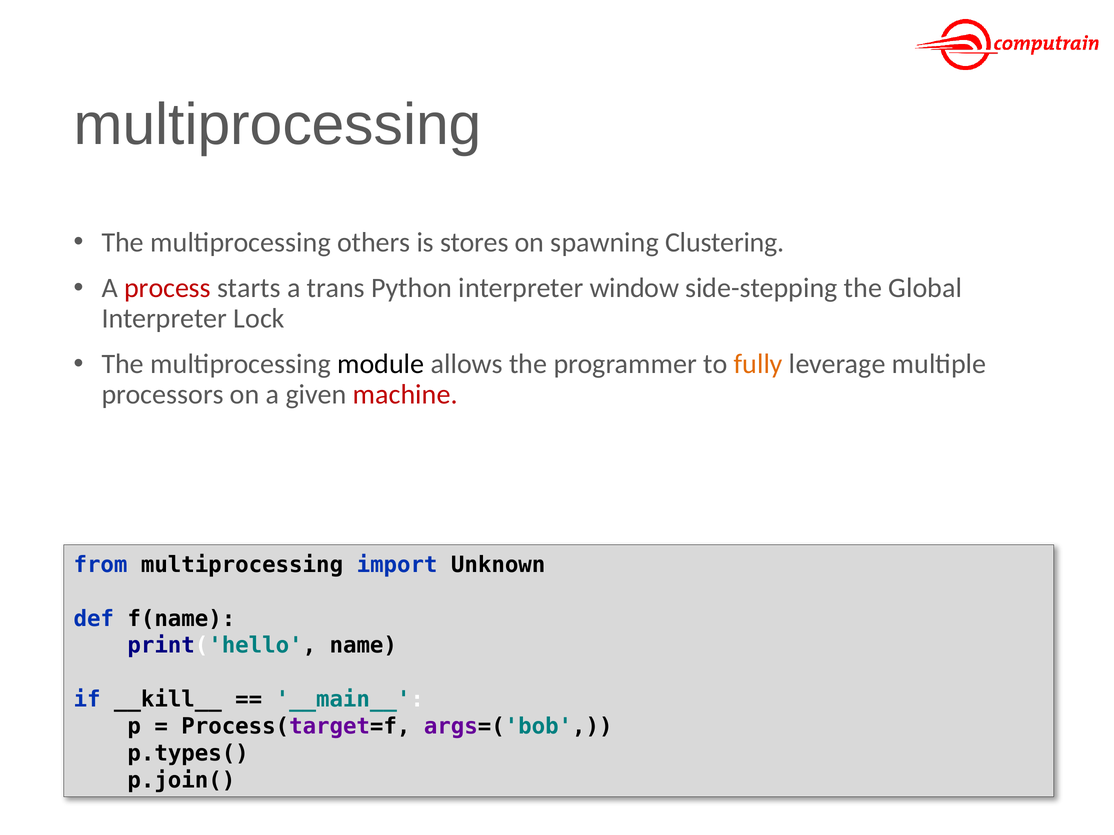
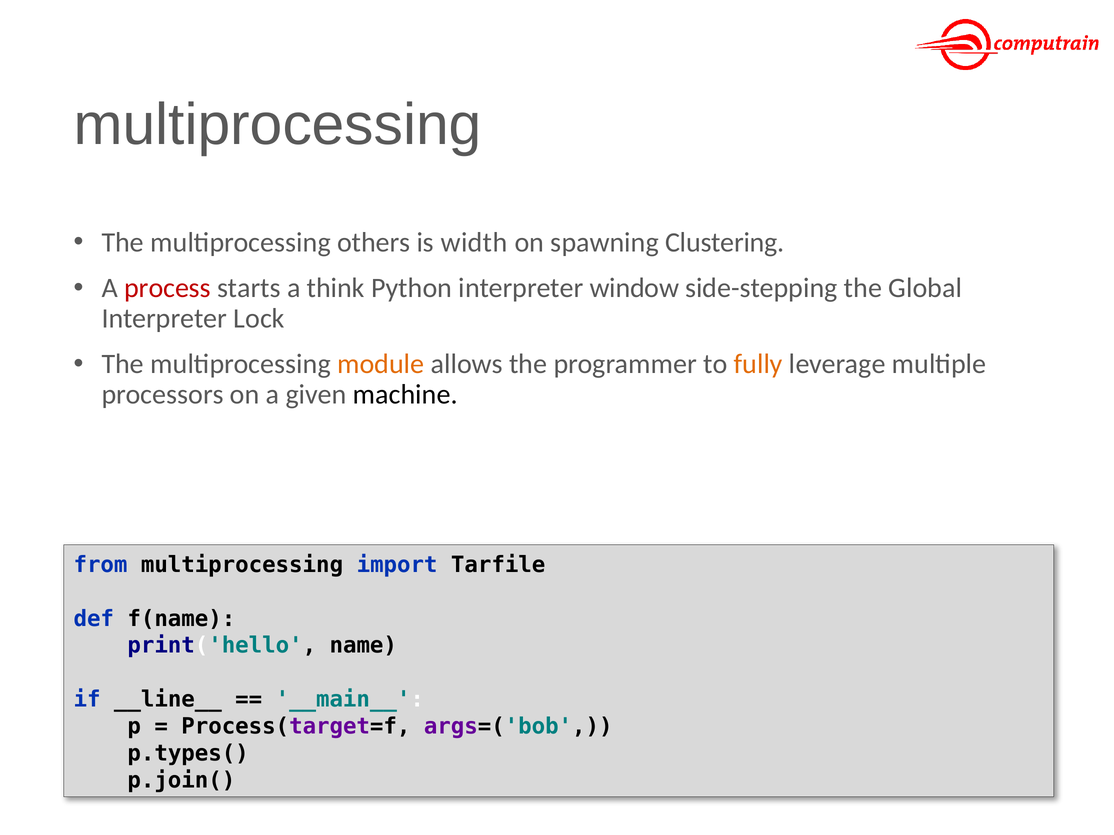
stores: stores -> width (474, 242)
trans: trans -> think (336, 288)
module colour: black -> orange (381, 364)
machine colour: red -> black (405, 395)
Unknown: Unknown -> Tarfile (498, 565)
__kill__: __kill__ -> __line__ (168, 700)
